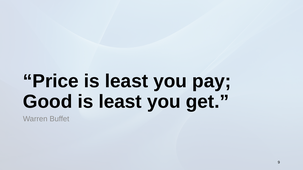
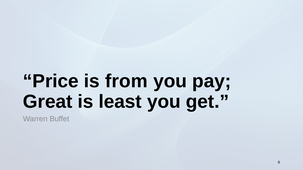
Price is least: least -> from (126, 81)
Good: Good -> Great (48, 102)
